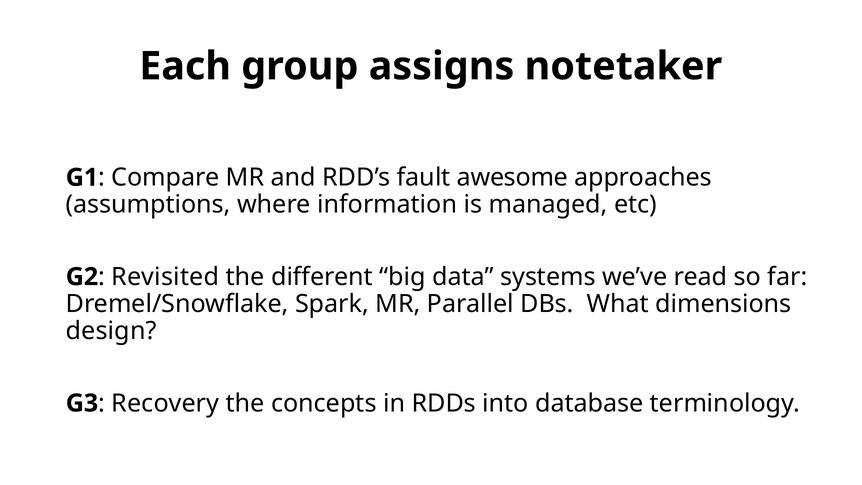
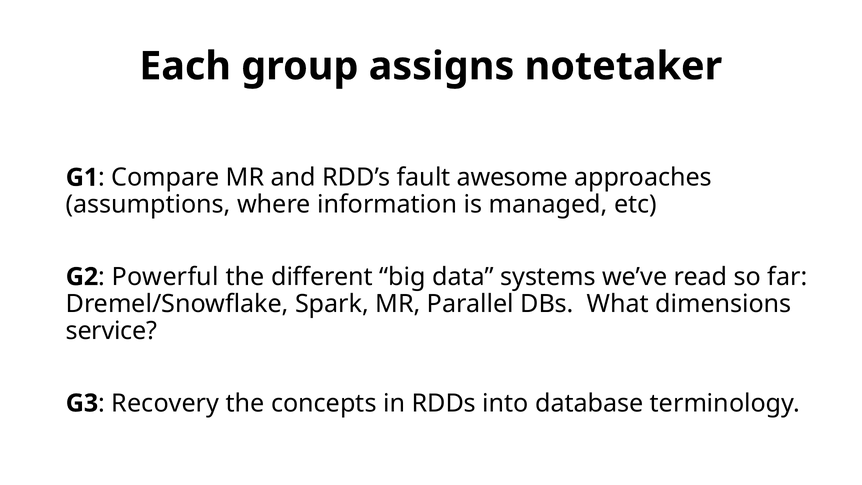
Revisited: Revisited -> Powerful (165, 277)
design: design -> service (111, 331)
